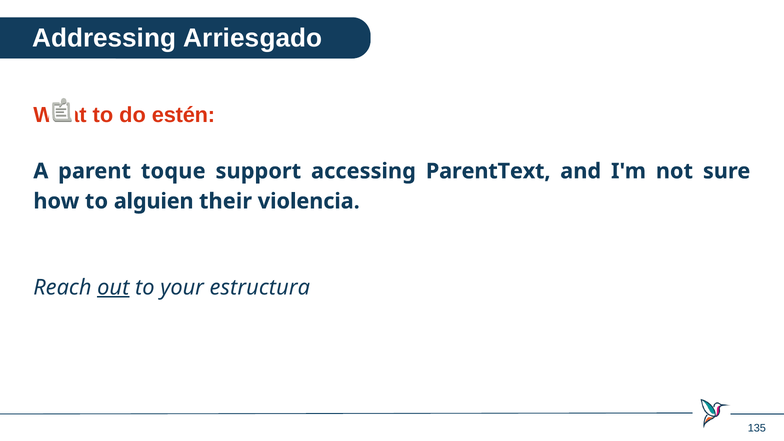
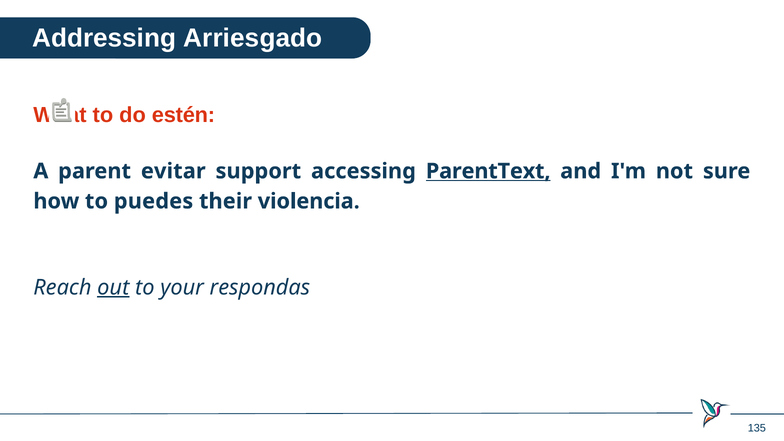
toque: toque -> evitar (173, 171)
ParentText underline: none -> present (488, 171)
alguien: alguien -> puedes (154, 201)
estructura: estructura -> respondas (260, 287)
